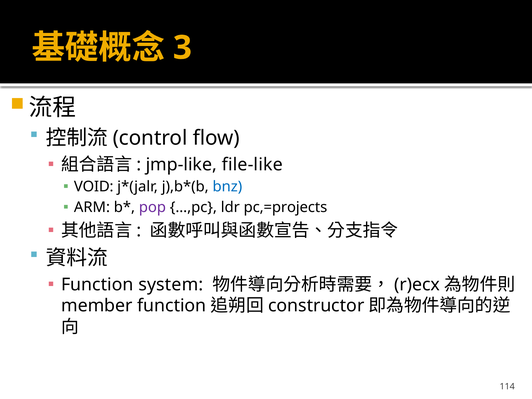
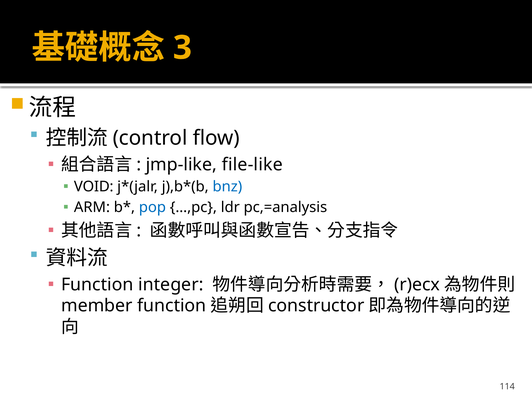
pop colour: purple -> blue (152, 207)
pc,=projects: pc,=projects -> pc,=analysis (285, 207)
system: system -> integer (171, 285)
